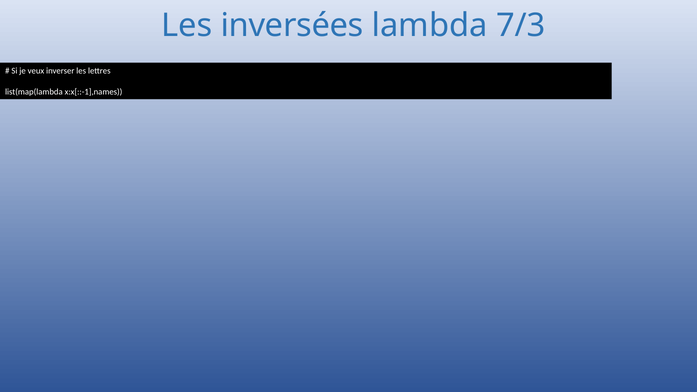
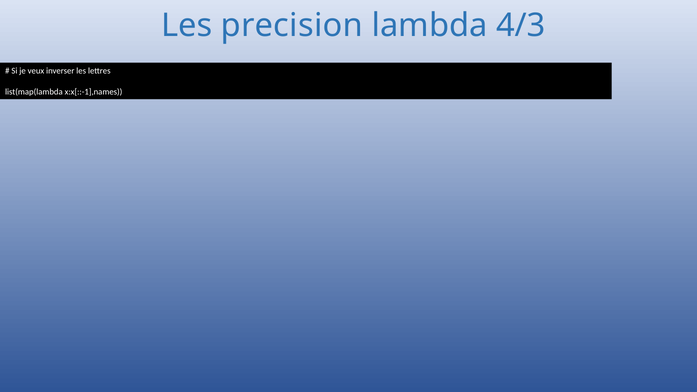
inversées: inversées -> precision (292, 25)
7/3: 7/3 -> 4/3 (521, 25)
